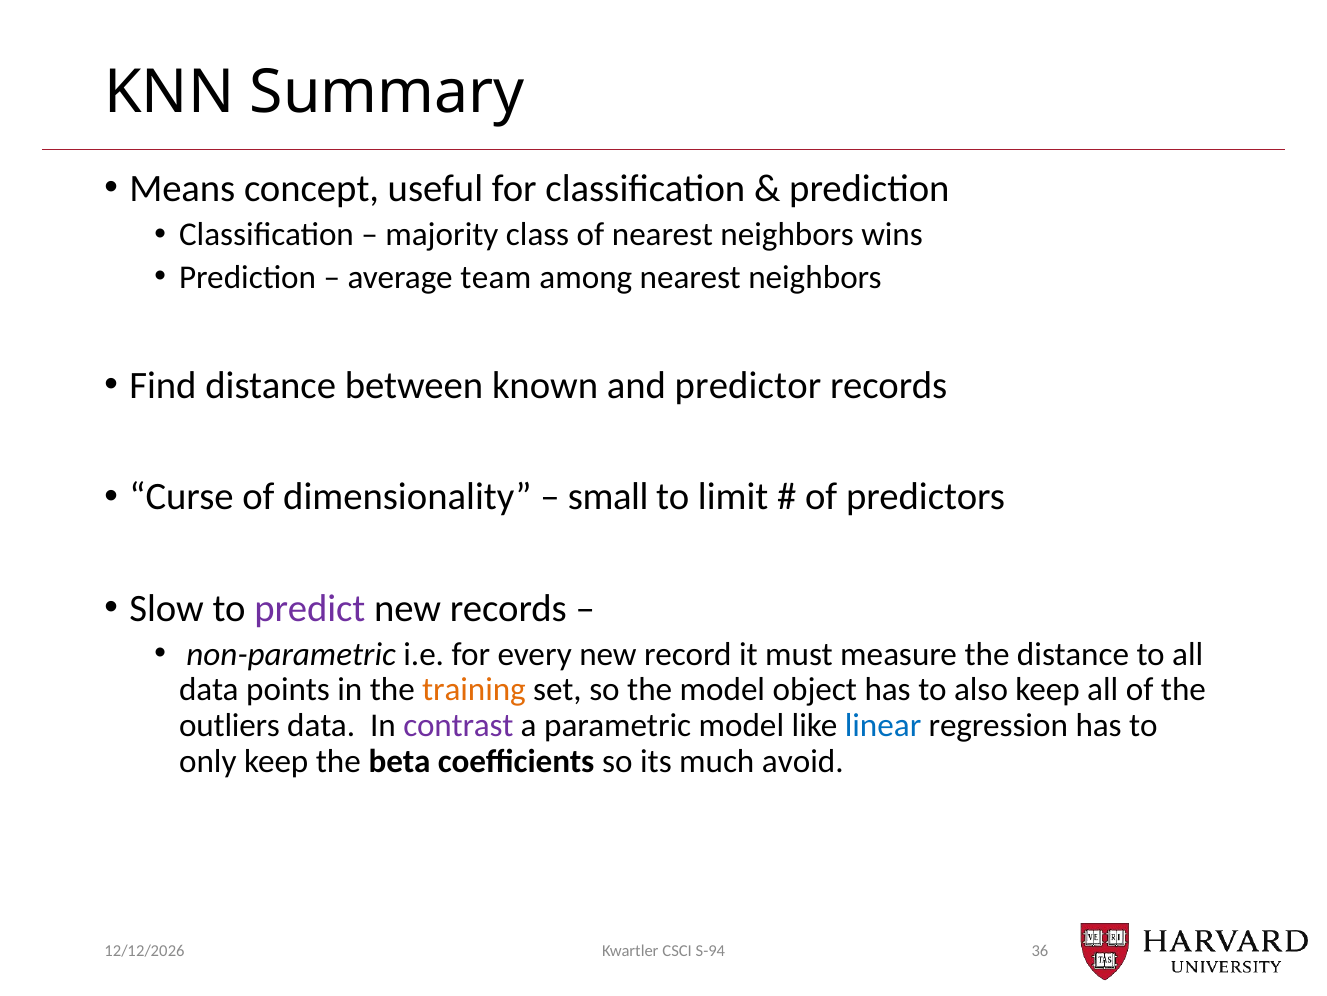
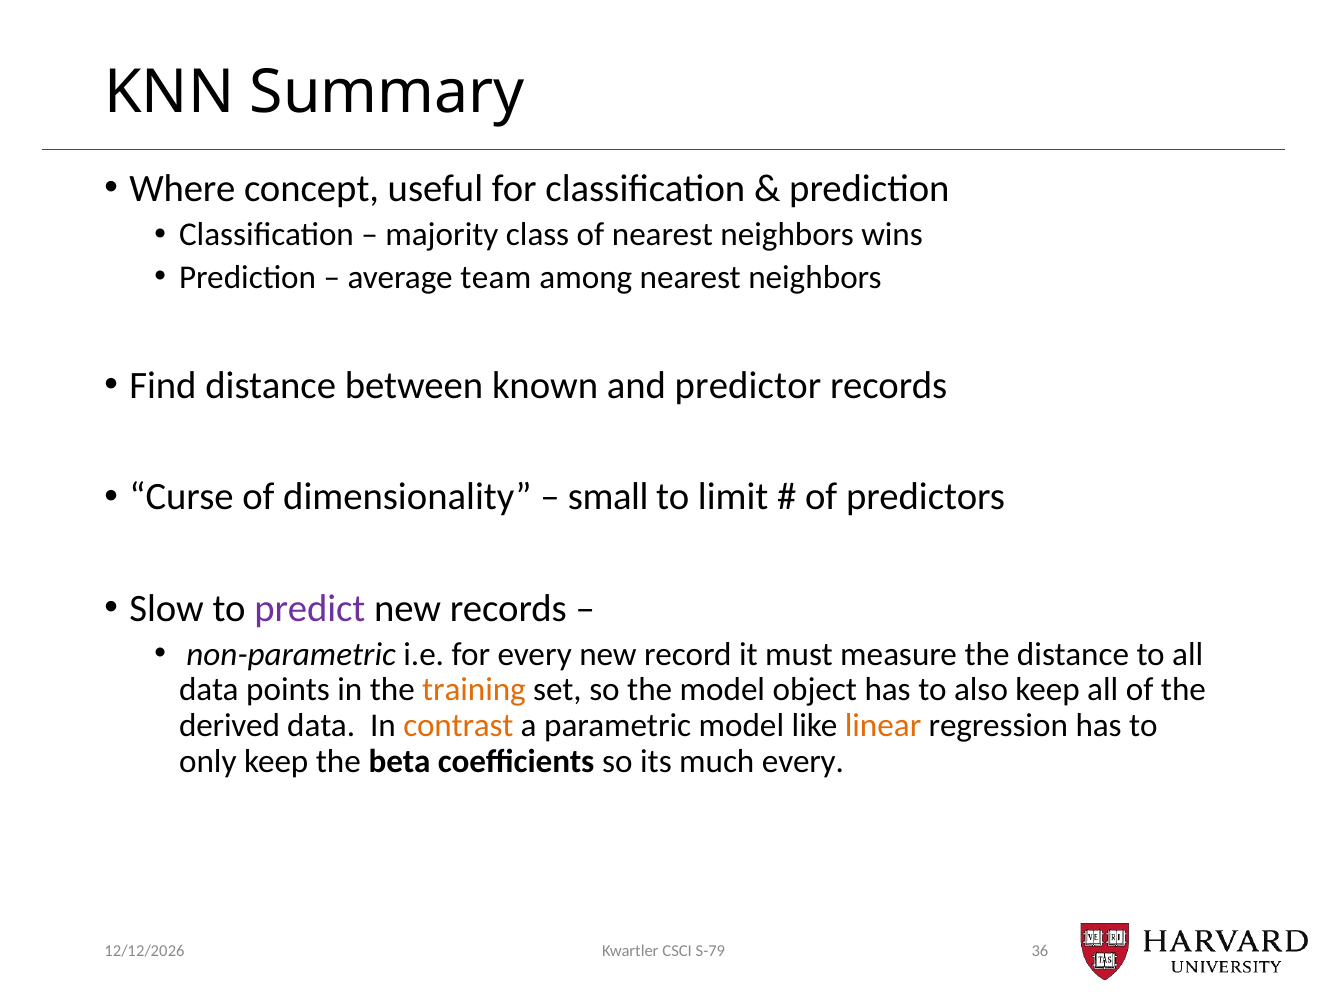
Means: Means -> Where (182, 189)
outliers: outliers -> derived (230, 725)
contrast colour: purple -> orange (458, 725)
linear colour: blue -> orange (883, 725)
much avoid: avoid -> every (803, 761)
S-94: S-94 -> S-79 (710, 950)
